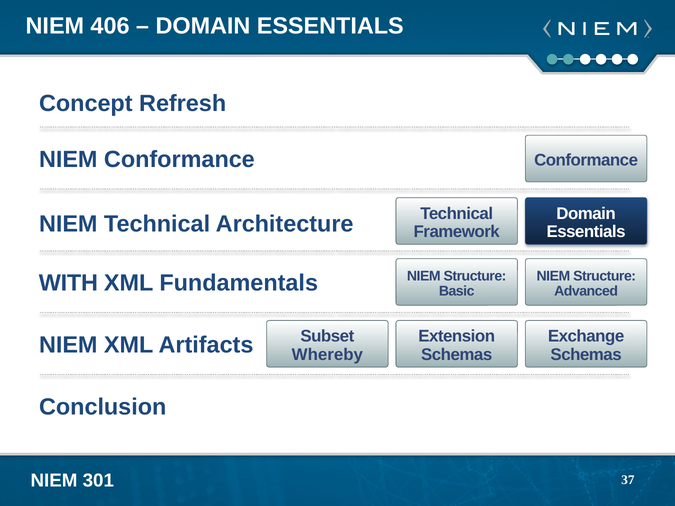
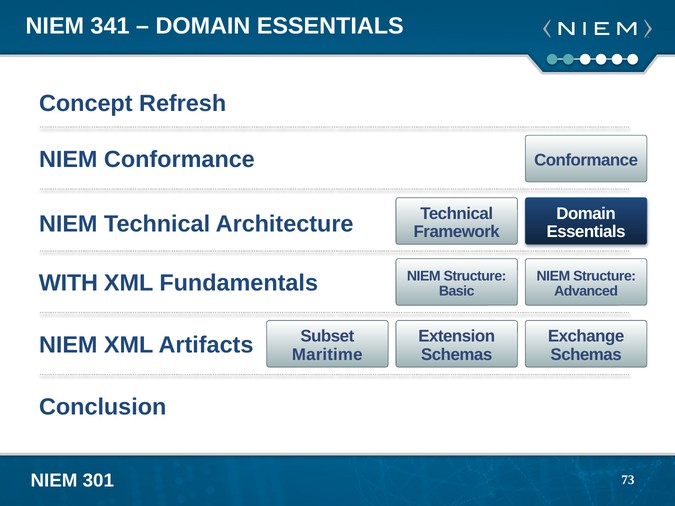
406: 406 -> 341 (110, 26)
Whereby: Whereby -> Maritime (327, 355)
37: 37 -> 73 (628, 480)
